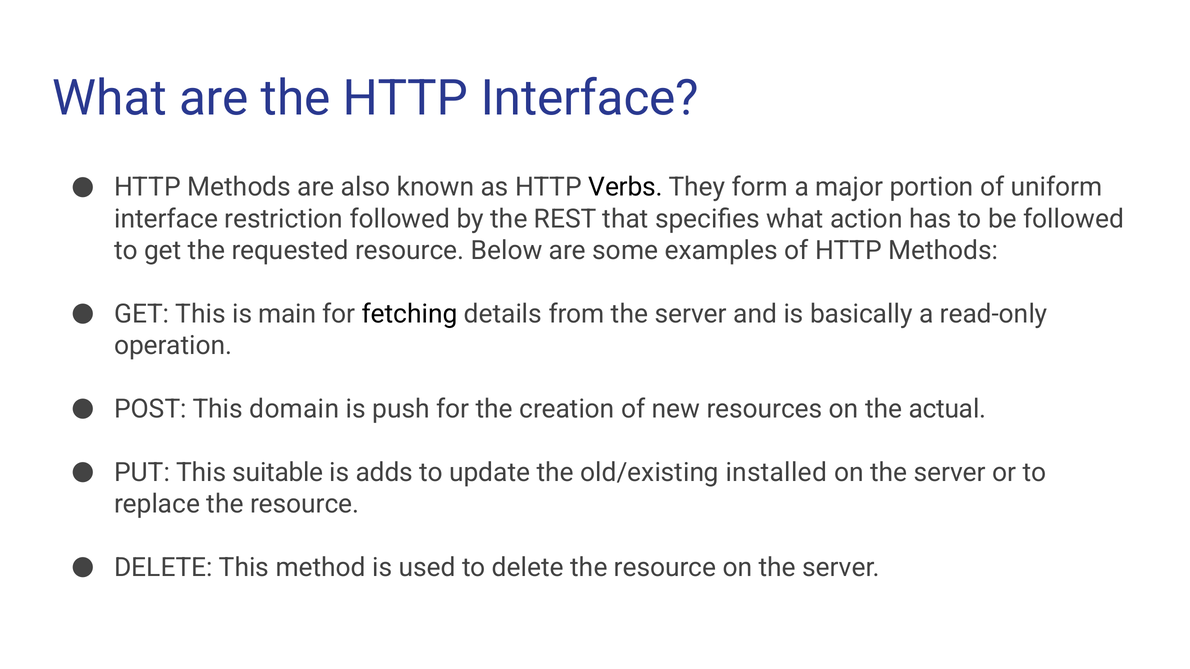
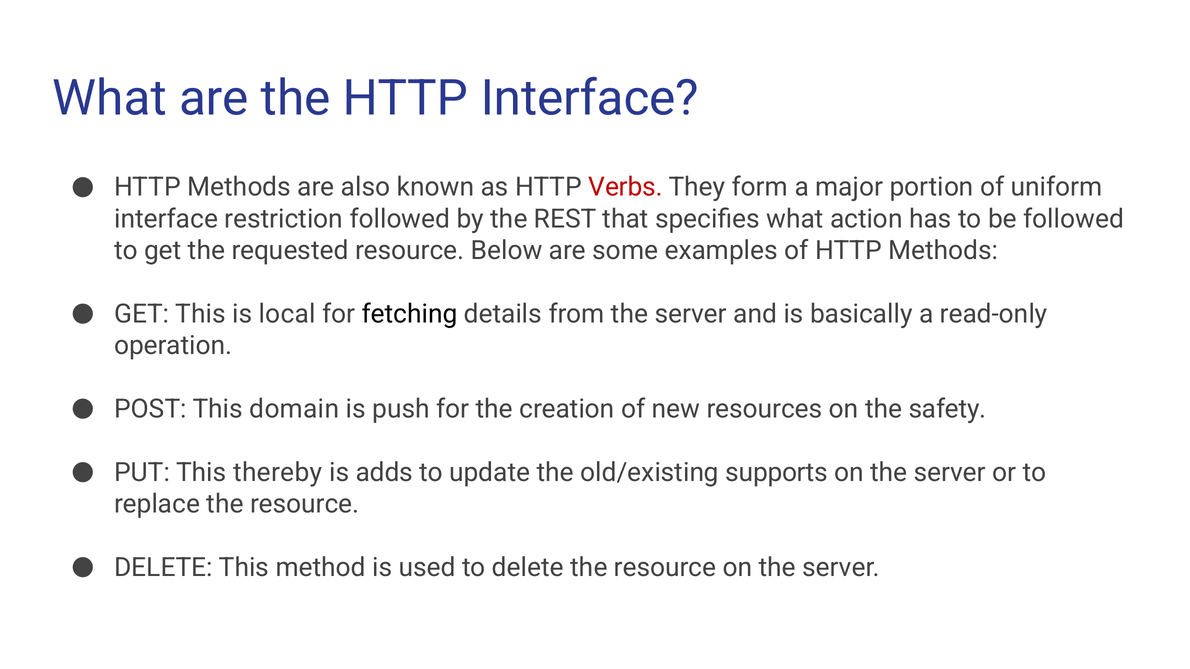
Verbs colour: black -> red (626, 187)
main: main -> local (287, 314)
actual: actual -> safety (947, 409)
suitable: suitable -> thereby (278, 473)
installed: installed -> supports (777, 473)
